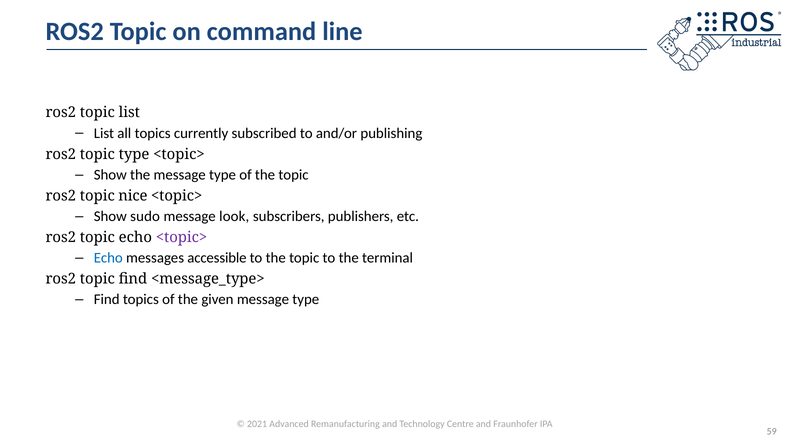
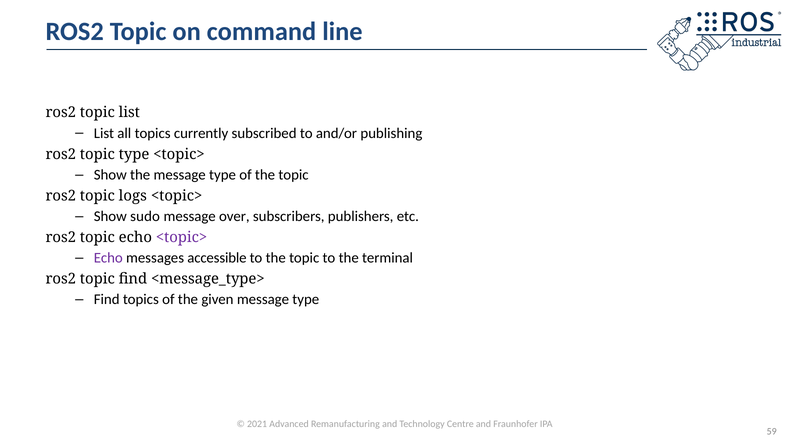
nice: nice -> logs (133, 196)
look: look -> over (234, 217)
Echo colour: blue -> purple (108, 258)
